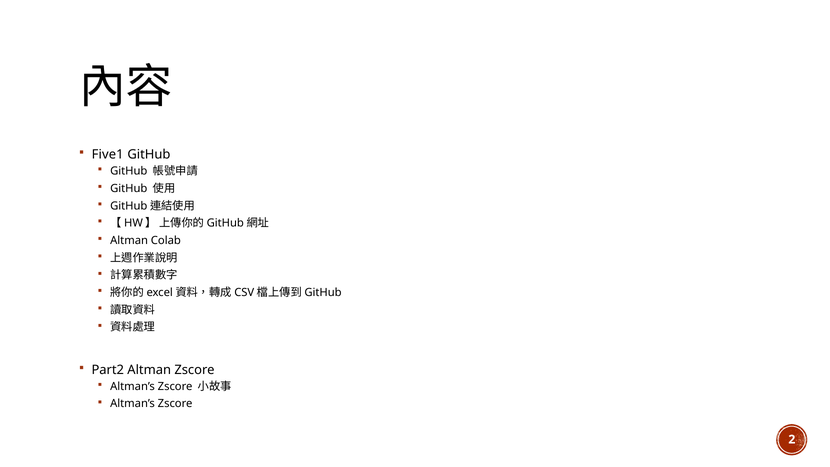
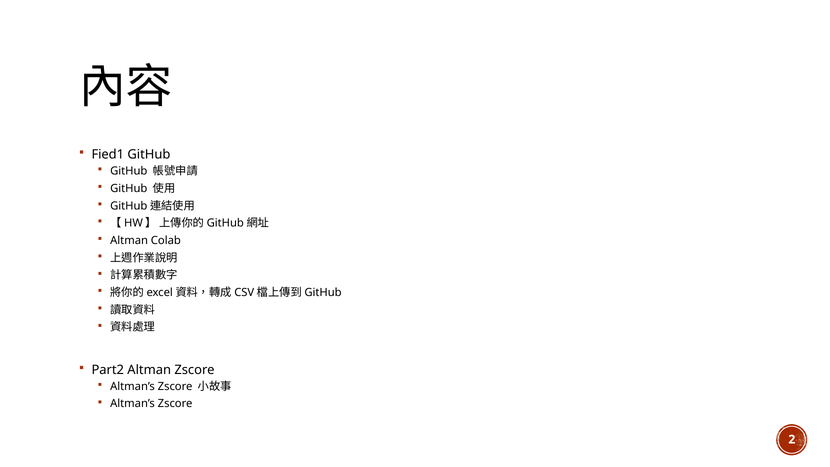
Five1: Five1 -> Fied1 (108, 154)
